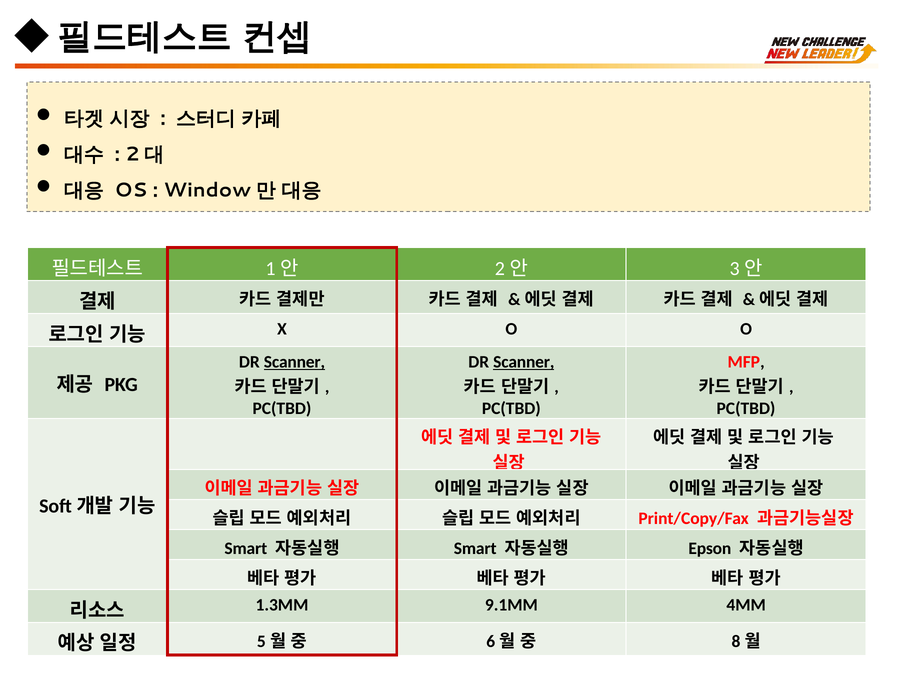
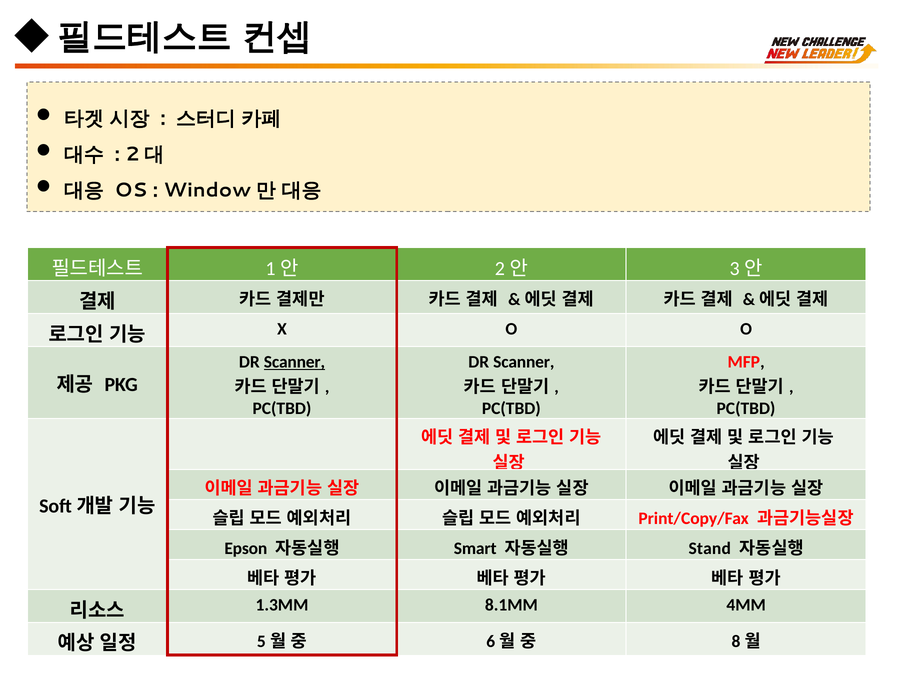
Scanner underline: present -> none (524, 362)
Smart: Smart -> Epson (246, 548)
Epson: Epson -> Stand (710, 548)
9.1MM: 9.1MM -> 8.1MM (511, 604)
